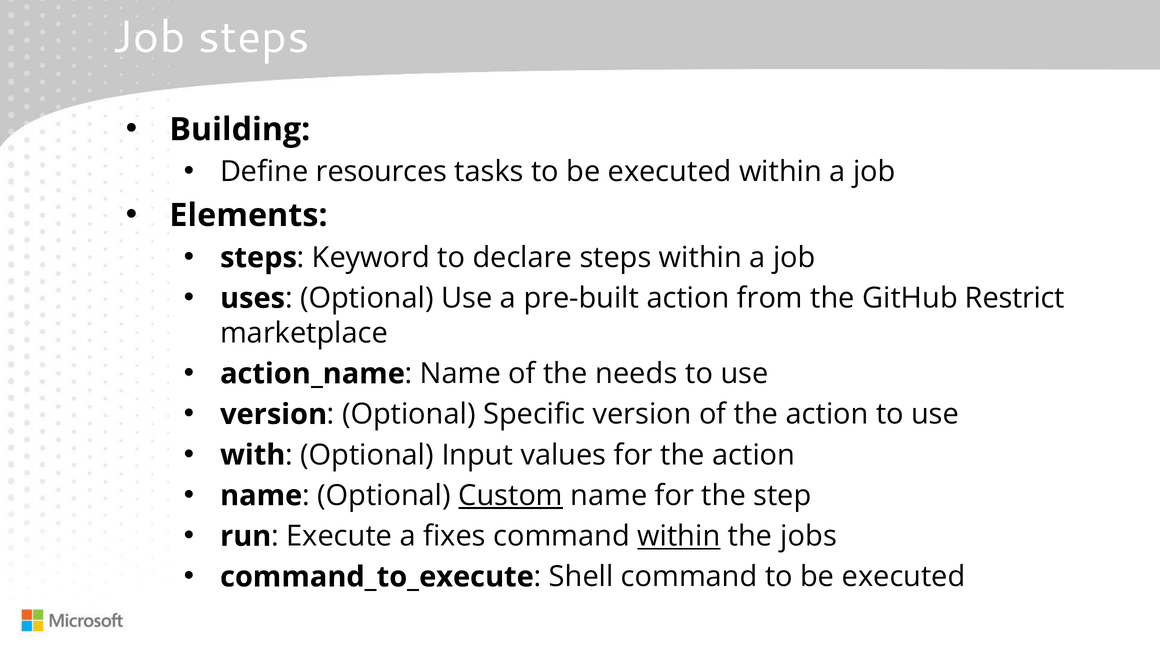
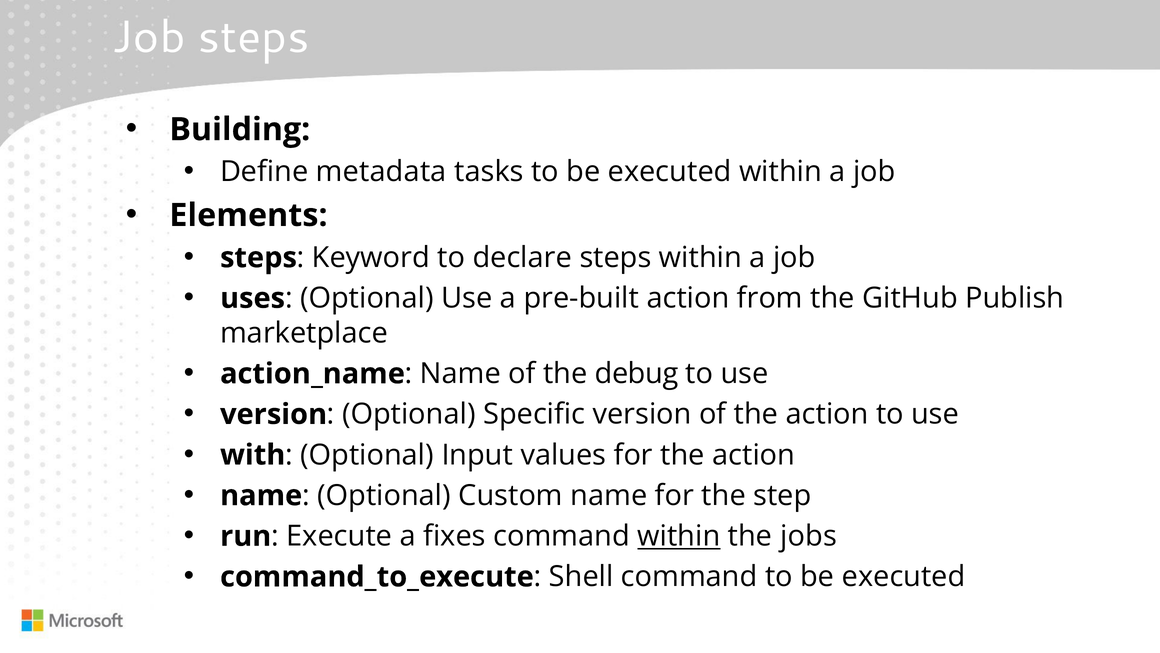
resources: resources -> metadata (381, 172)
Restrict: Restrict -> Publish (1015, 298)
needs: needs -> debug (637, 373)
Custom underline: present -> none (511, 495)
